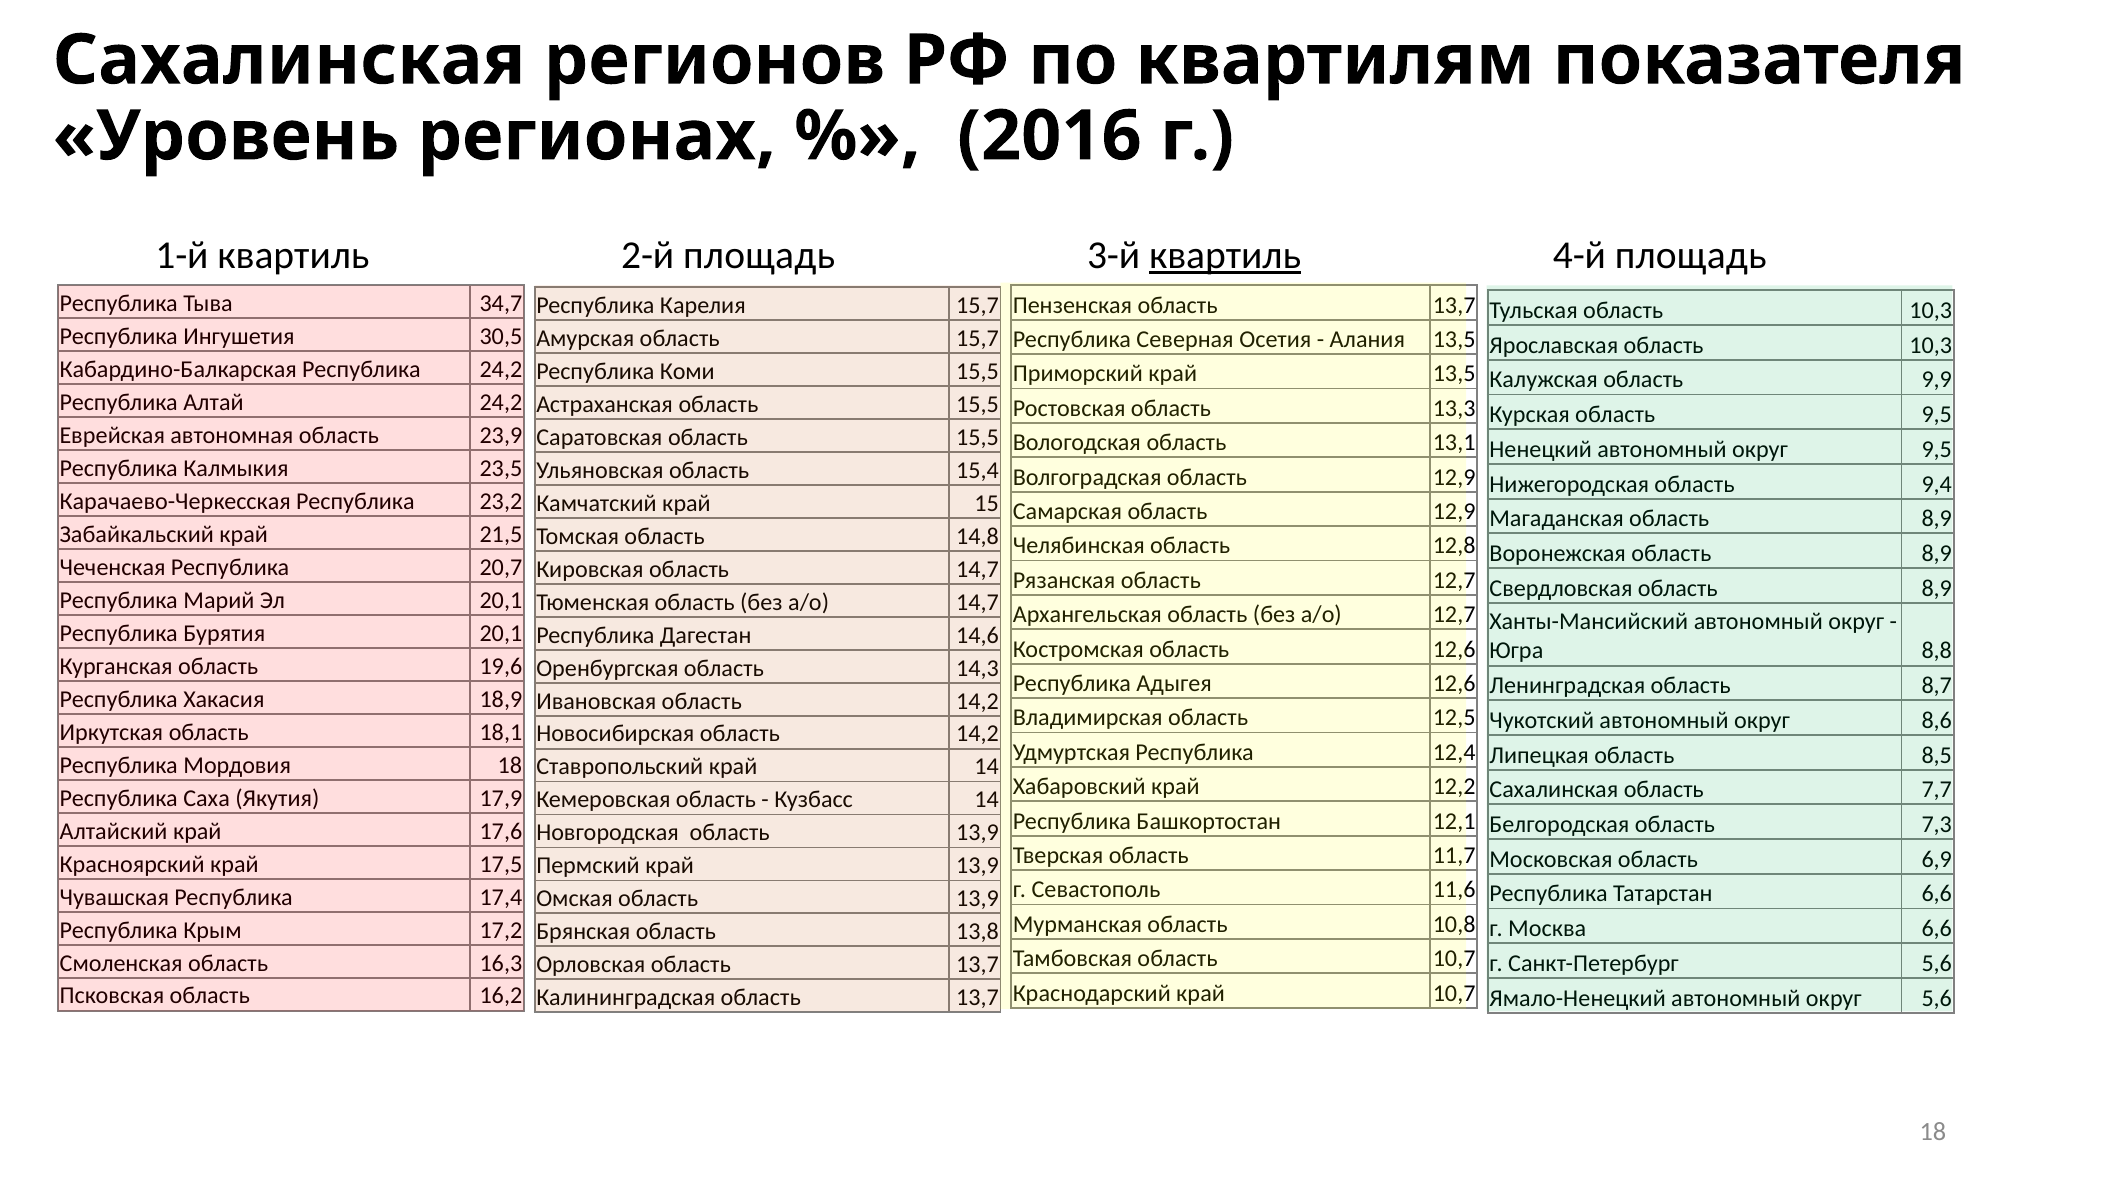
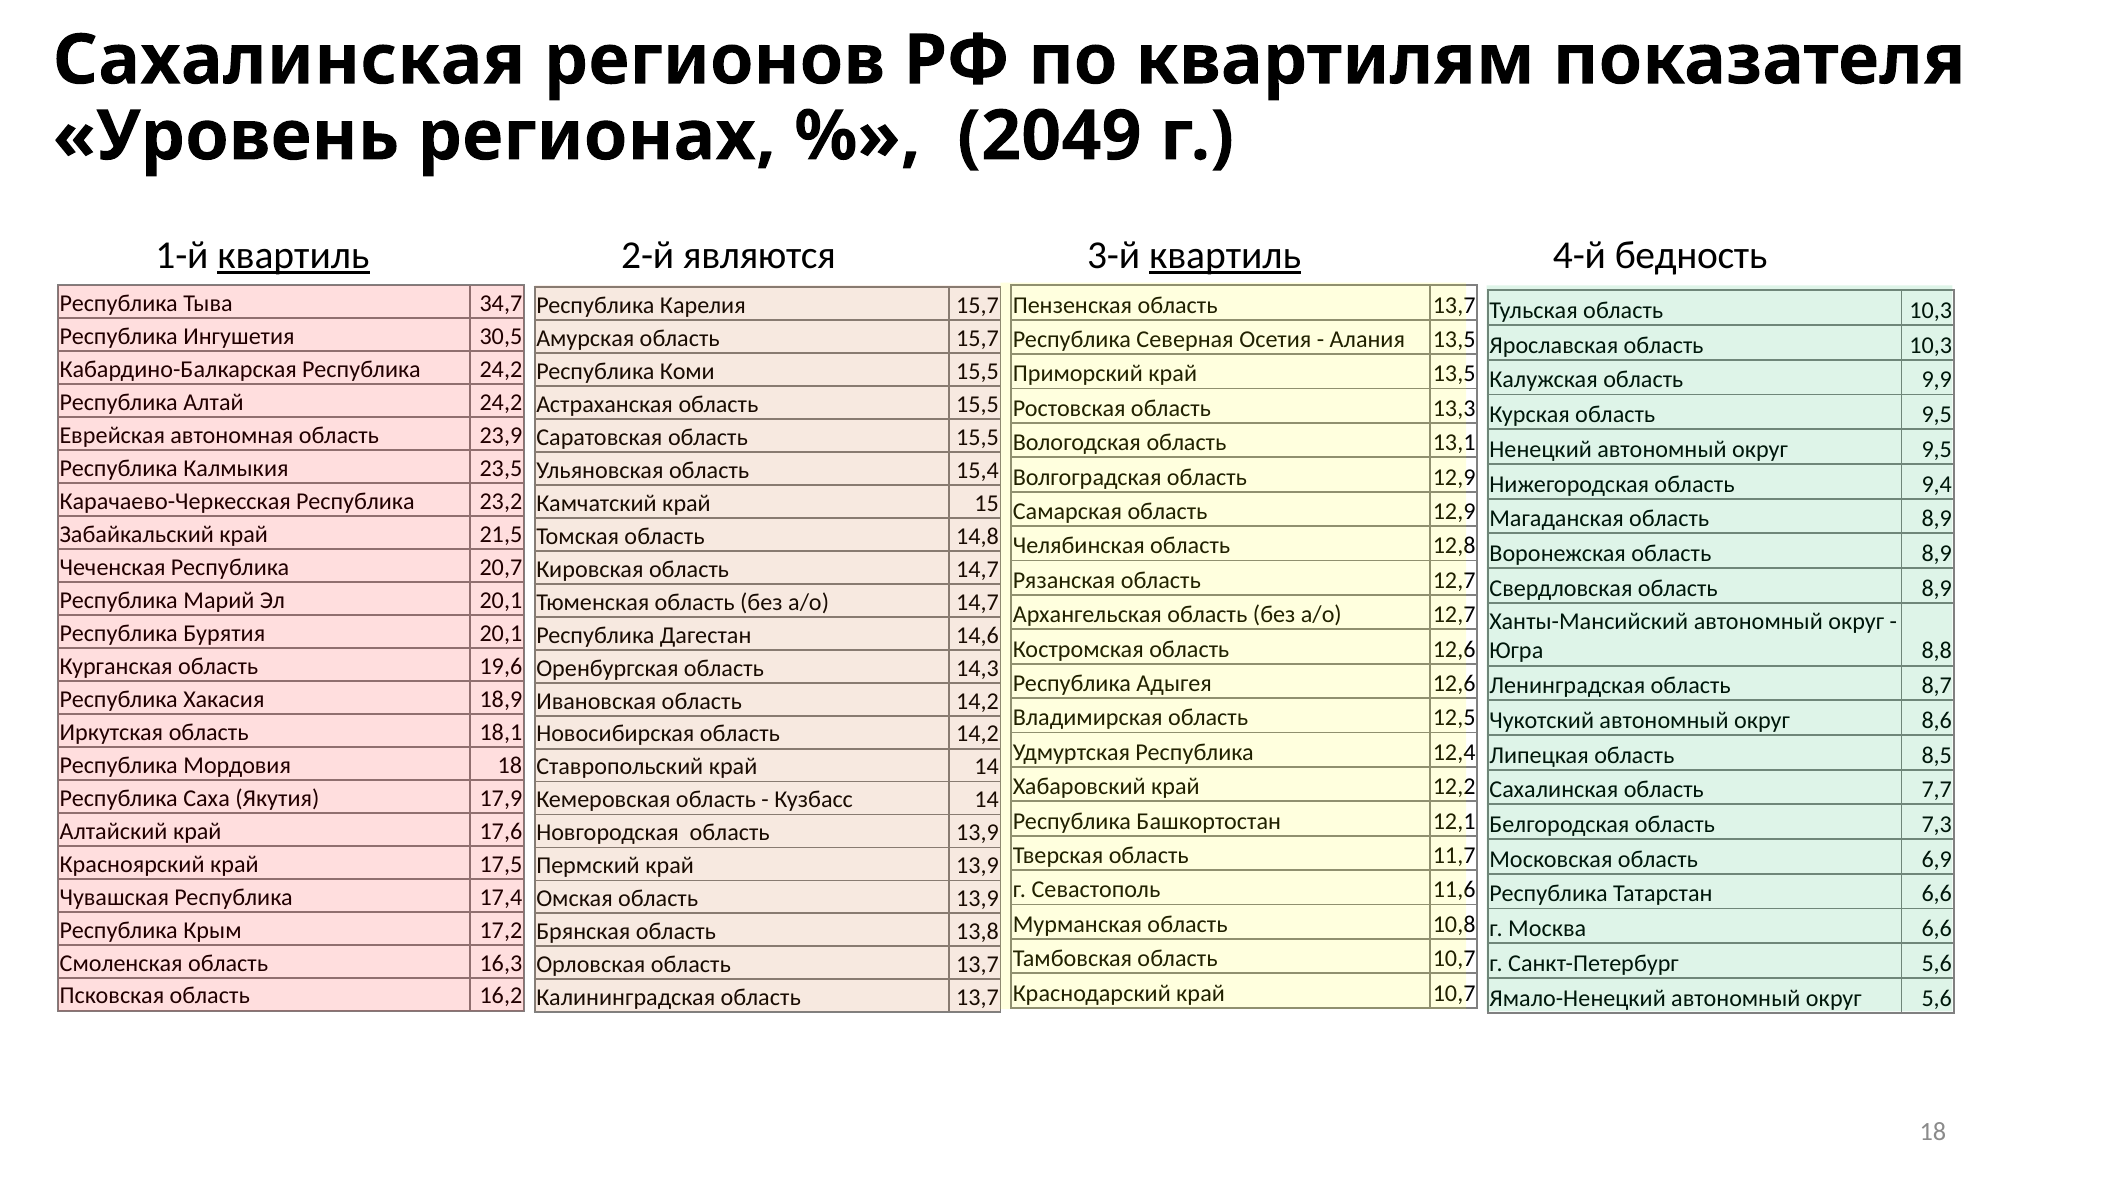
2016: 2016 -> 2049 (1049, 136)
квартиль underline: none -> present (293, 256)
2-й площадь: площадь -> являются (759, 256)
4-й площадь: площадь -> бедность (1691, 256)
